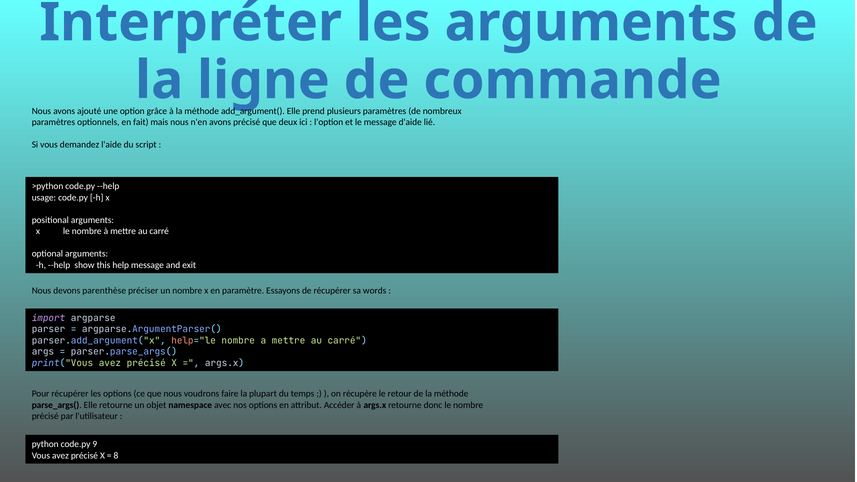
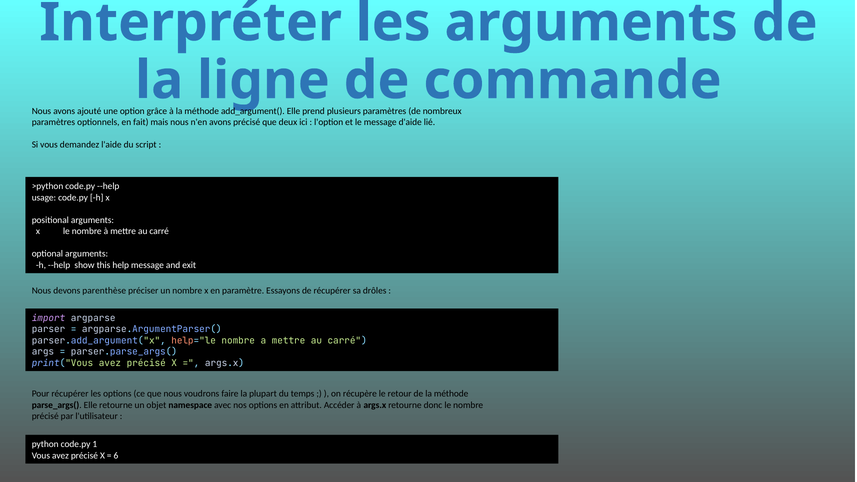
words: words -> drôles (375, 291)
9: 9 -> 1 (95, 444)
8: 8 -> 6 (116, 456)
